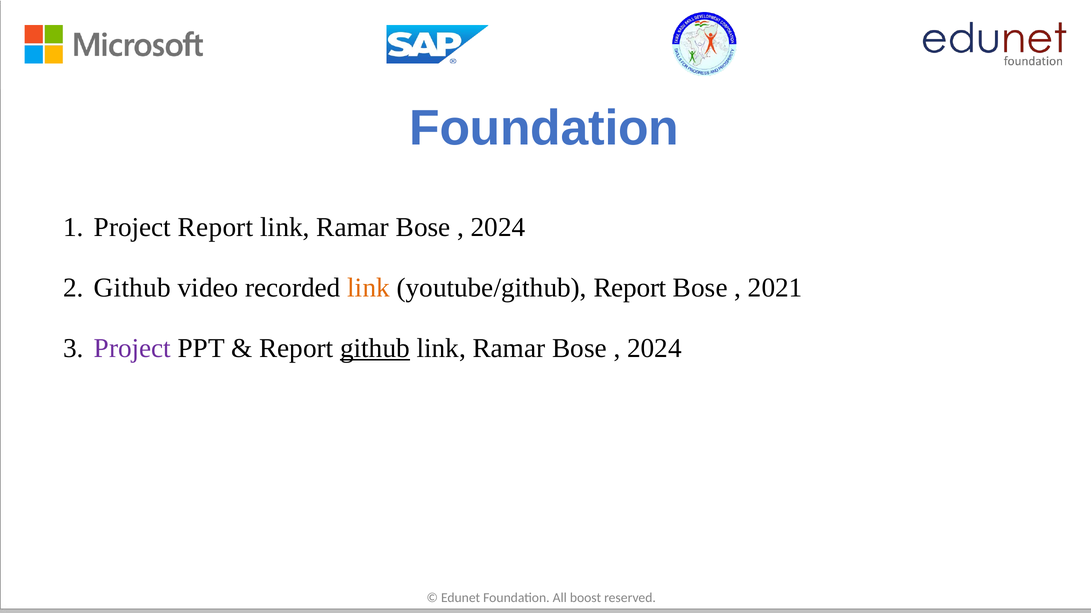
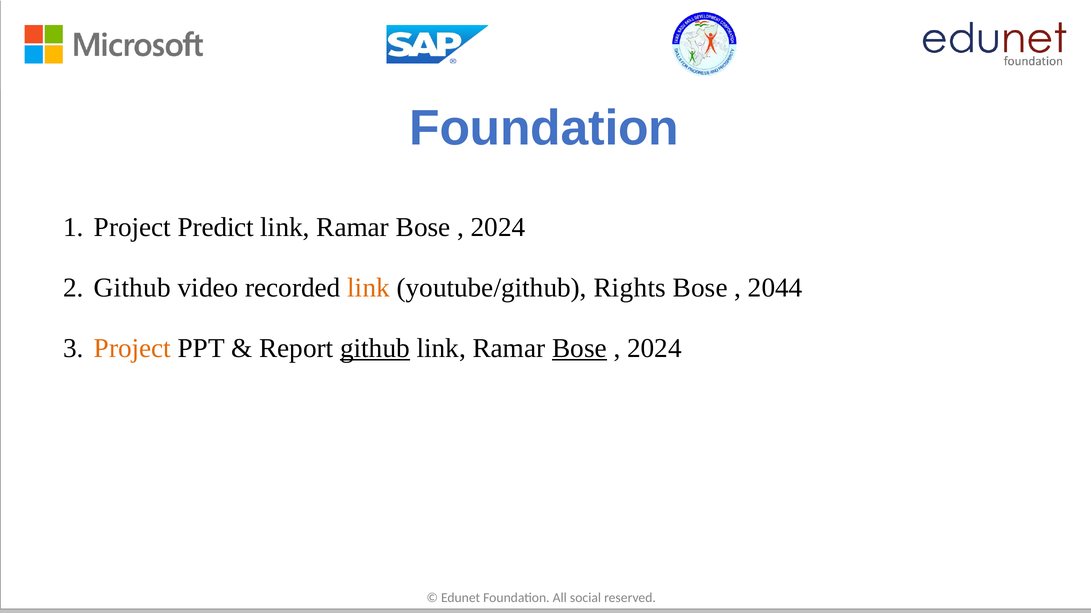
Project Report: Report -> Predict (216, 228)
youtube/github Report: Report -> Rights (630, 288)
2021: 2021 -> 2044 (775, 288)
Project colour: purple -> orange (132, 349)
Bose underline: none -> present (579, 349)
boost: boost -> social (585, 598)
